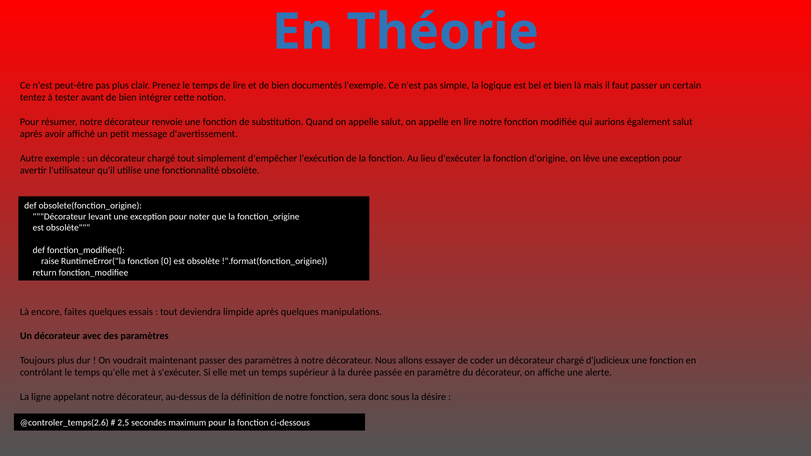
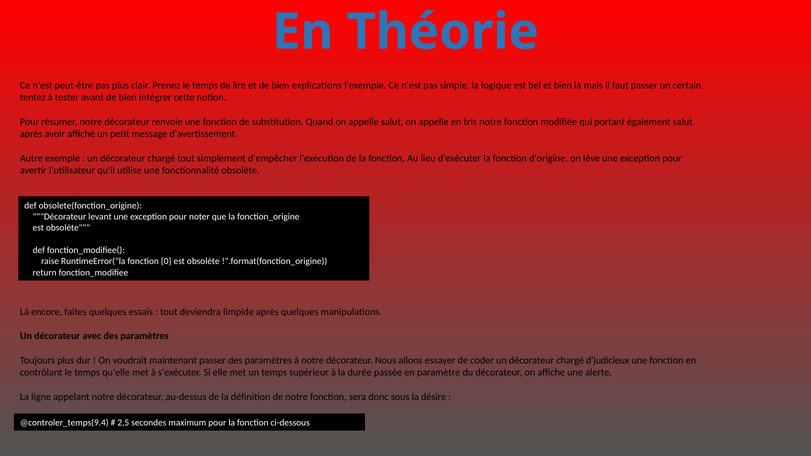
documentés: documentés -> explications (317, 85)
en lire: lire -> tris (470, 122)
aurions: aurions -> portant (610, 122)
@controler_temps(2.6: @controler_temps(2.6 -> @controler_temps(9.4 (64, 423)
